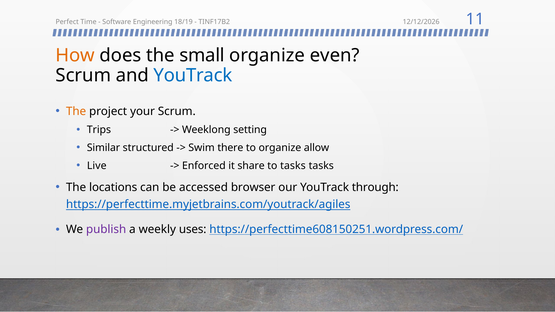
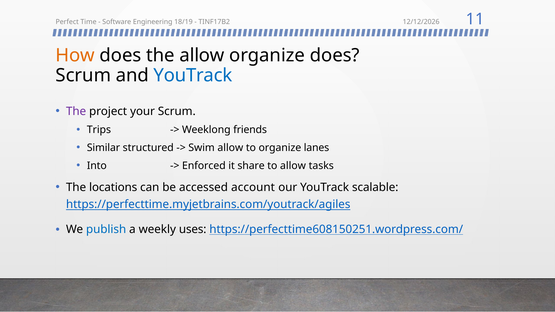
the small: small -> allow (202, 55)
organize even: even -> does (335, 55)
The colour: orange -> purple (76, 111)
setting: setting -> friends (250, 130)
Swim there: there -> allow (230, 148)
allow: allow -> lanes (317, 148)
Live: Live -> Into (97, 166)
to tasks: tasks -> allow (293, 166)
browser: browser -> account (253, 188)
through: through -> scalable (375, 188)
publish colour: purple -> blue (106, 229)
